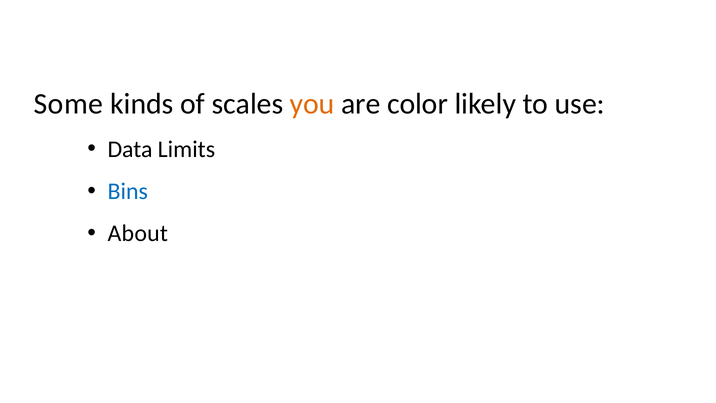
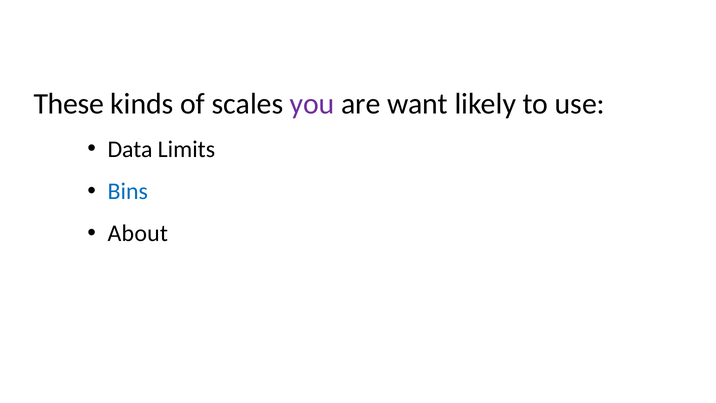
Some: Some -> These (69, 104)
you colour: orange -> purple (312, 104)
color: color -> want (417, 104)
